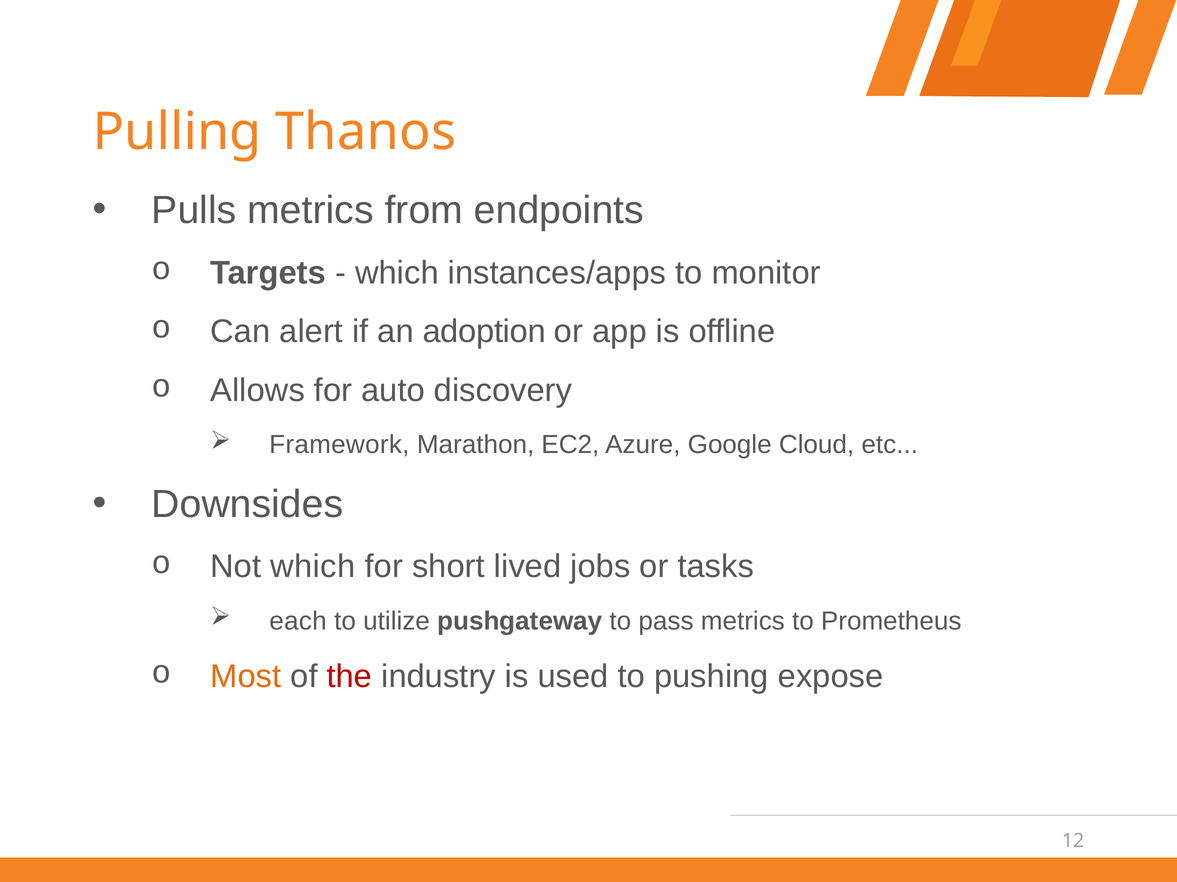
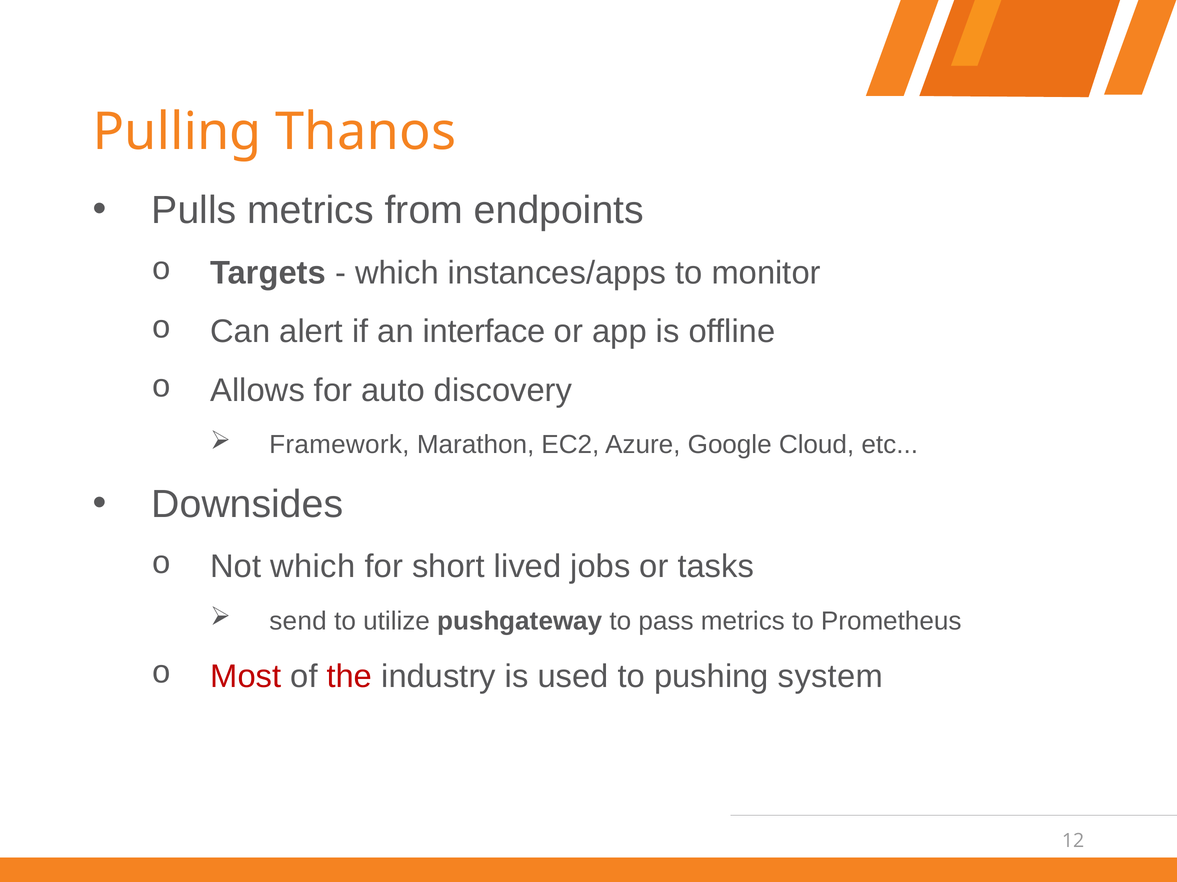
adoption: adoption -> interface (484, 332)
each: each -> send (298, 622)
Most colour: orange -> red (246, 677)
expose: expose -> system (830, 677)
